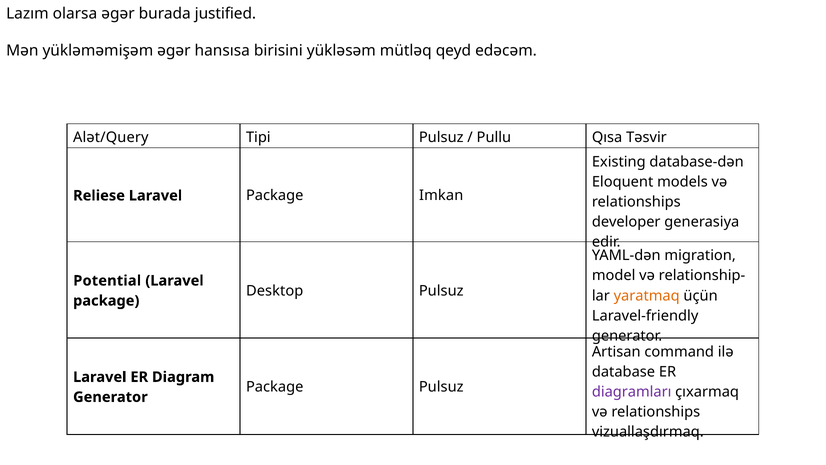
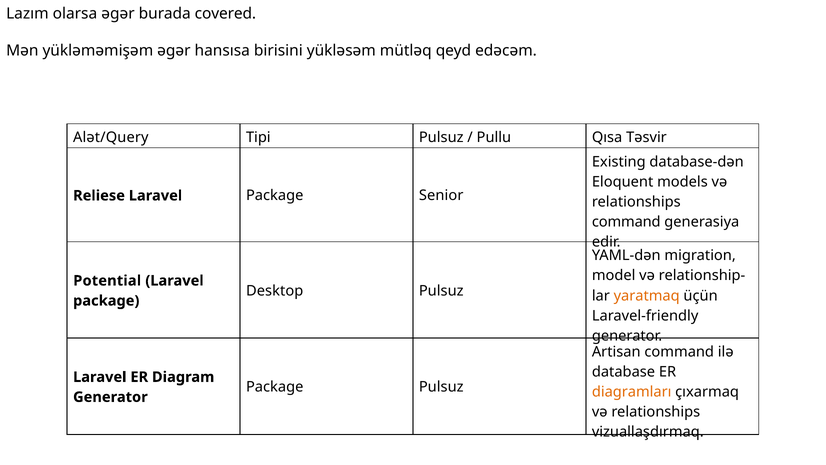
justified: justified -> covered (225, 13)
Imkan: Imkan -> Senior (441, 195)
developer: developer -> command (626, 222)
diagramları colour: purple -> orange (632, 392)
